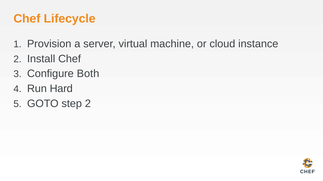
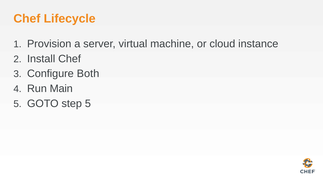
Hard: Hard -> Main (61, 89)
step 2: 2 -> 5 (88, 104)
